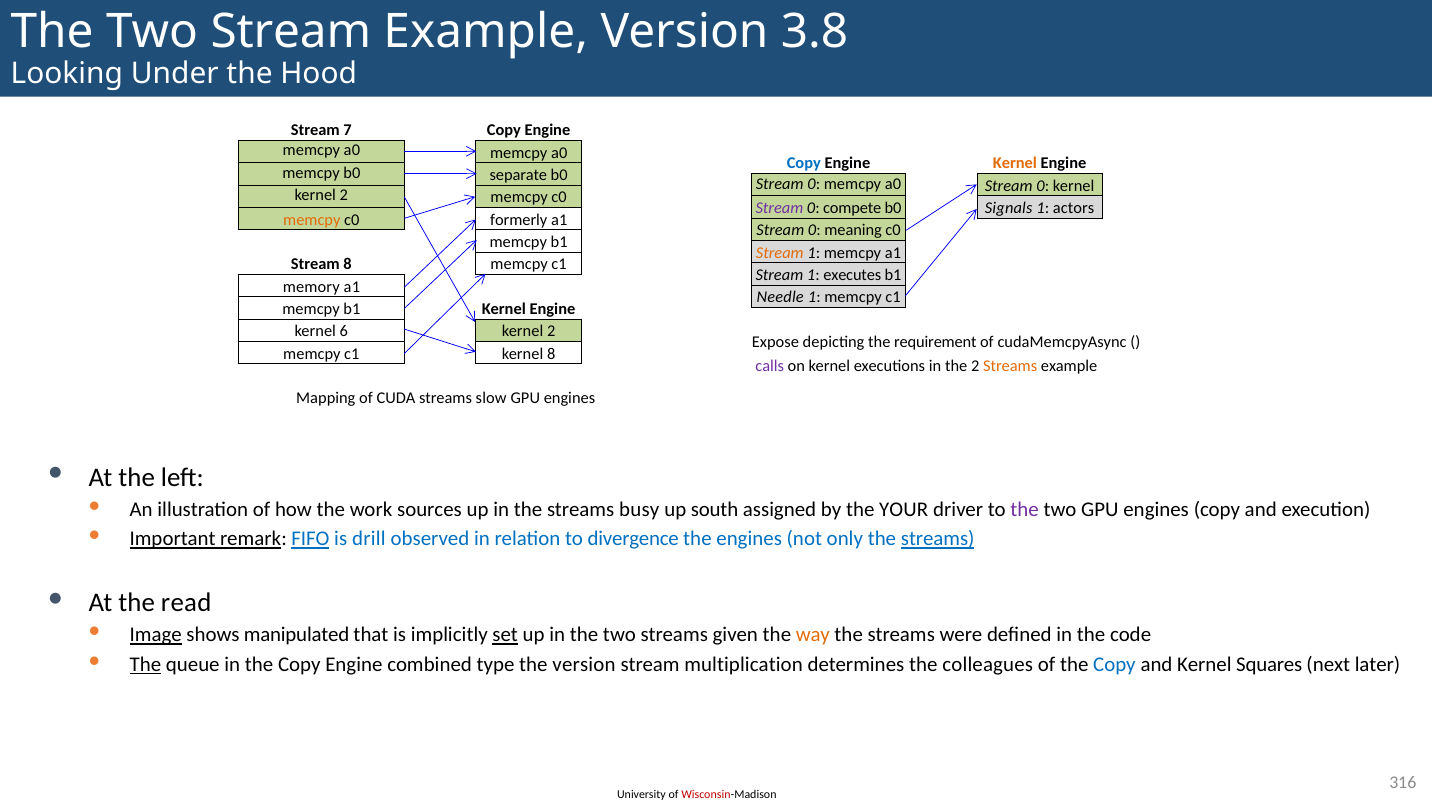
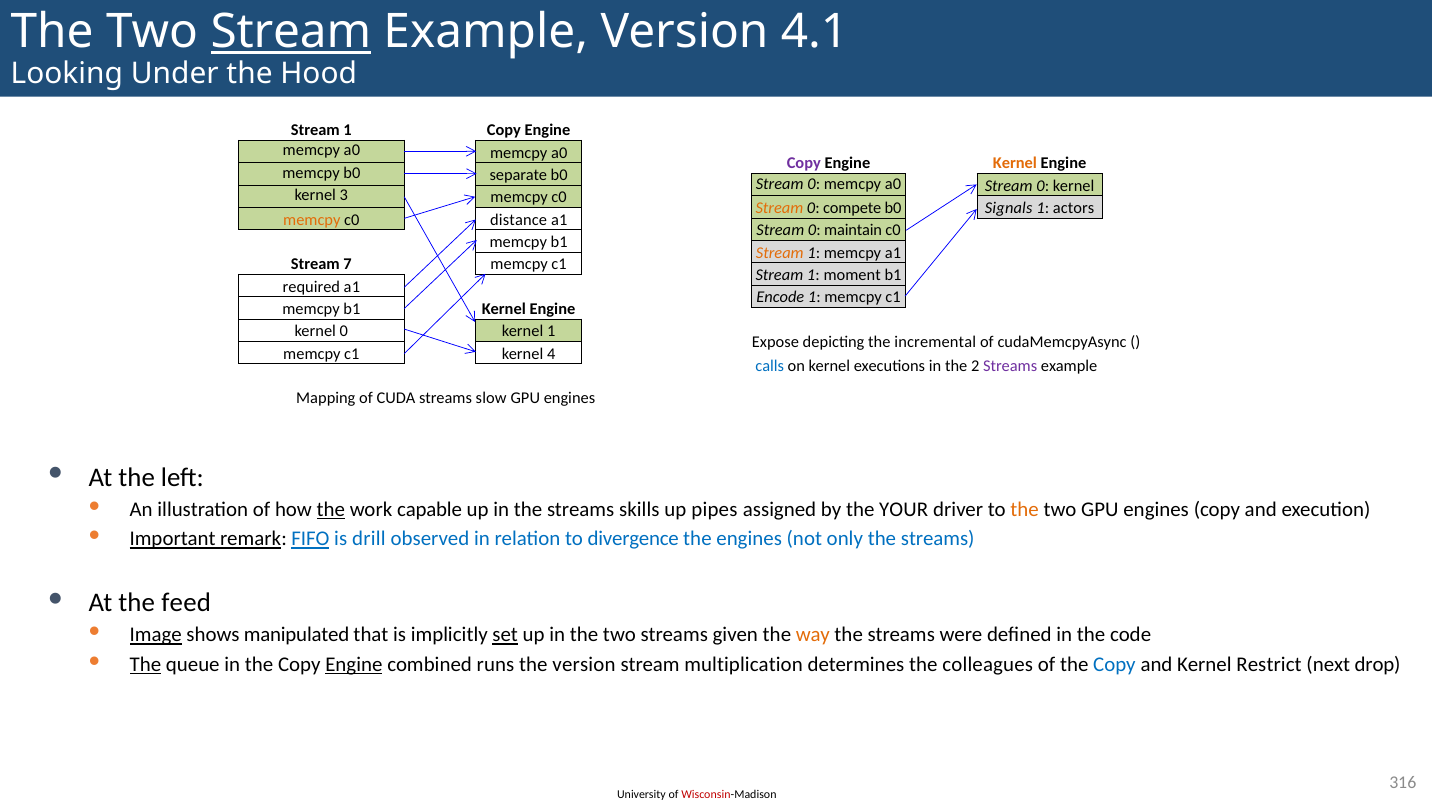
Stream underline: none -> present (291, 32)
3.8: 3.8 -> 4.1 (815, 32)
7: 7 -> 1 (348, 130)
Copy colour: blue -> purple (804, 164)
2: 2 -> 3 (344, 195)
Stream colour: purple -> orange (779, 208)
formerly: formerly -> distance (519, 220)
meaning: meaning -> maintain (853, 231)
Stream 8: 8 -> 7 (348, 265)
executes: executes -> moment (852, 275)
memory: memory -> required (311, 287)
Needle: Needle -> Encode (780, 298)
kernel 6: 6 -> 0 (344, 332)
2: 2 -> 1 (551, 332)
requirement: requirement -> incremental (935, 342)
kernel 8: 8 -> 4 (551, 354)
calls colour: purple -> blue (770, 366)
Streams colour: orange -> purple (1010, 366)
the underline: none -> present (331, 510)
sources: sources -> capable (430, 510)
busy: busy -> skills (639, 510)
south: south -> pipes (714, 510)
the colour: purple -> orange (1025, 510)
streams underline: present -> none (938, 539)
read: read -> feed (186, 603)
Engine underline: none -> present (354, 665)
type: type -> runs (496, 665)
Squares: Squares -> Restrict (1269, 665)
later: later -> drop (1378, 665)
